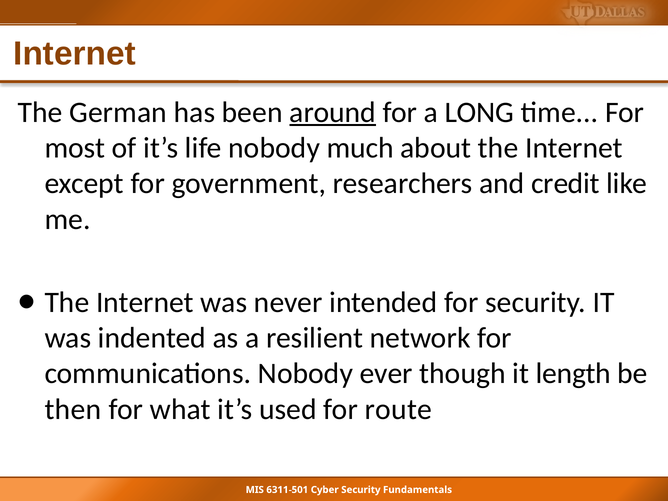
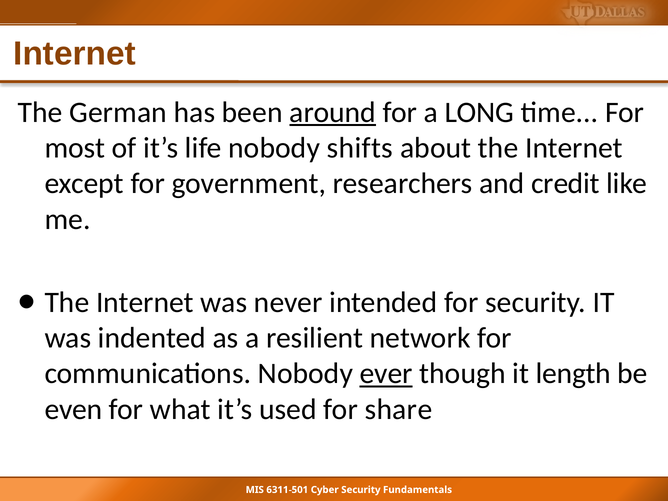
much: much -> shifts (360, 148)
ever underline: none -> present (386, 374)
then: then -> even (73, 409)
route: route -> share (398, 409)
